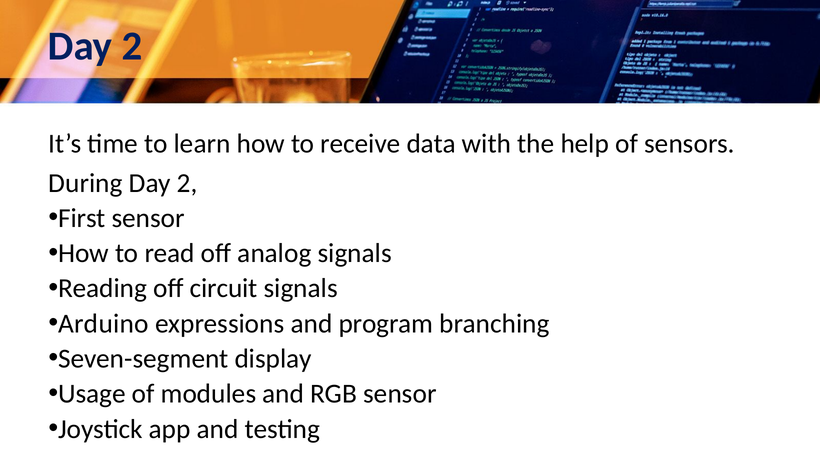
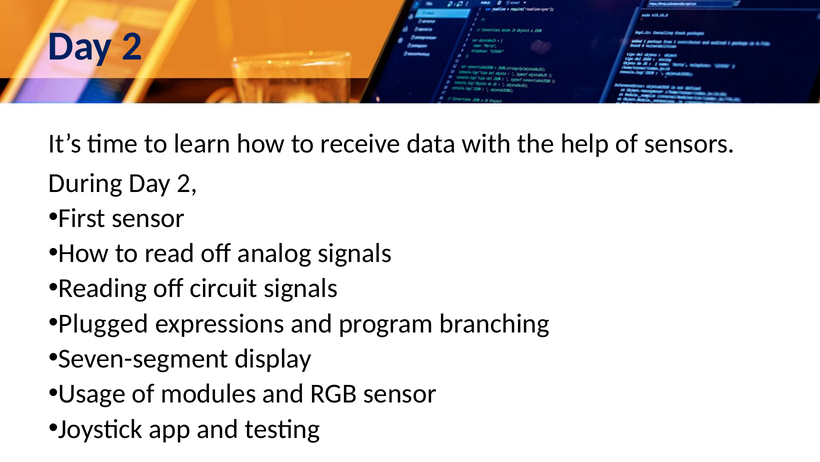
Arduino: Arduino -> Plugged (103, 323)
